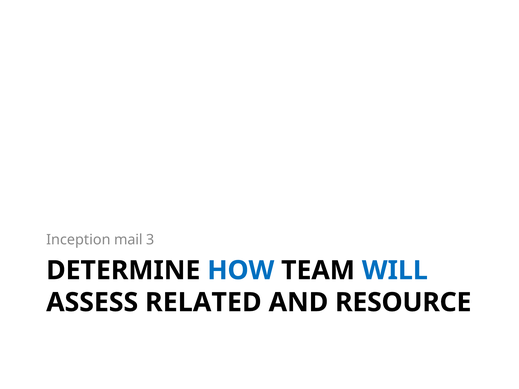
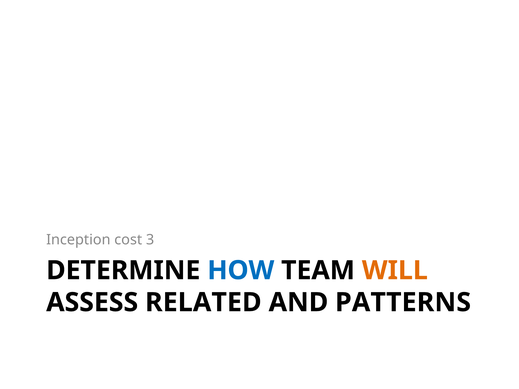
mail: mail -> cost (128, 240)
WILL colour: blue -> orange (395, 271)
RESOURCE: RESOURCE -> PATTERNS (403, 303)
